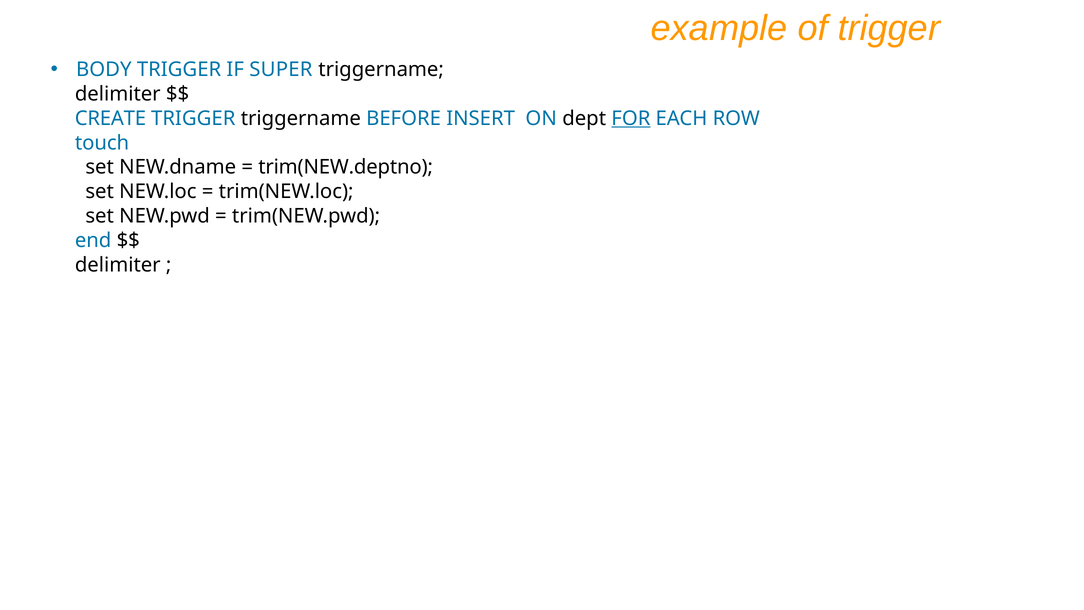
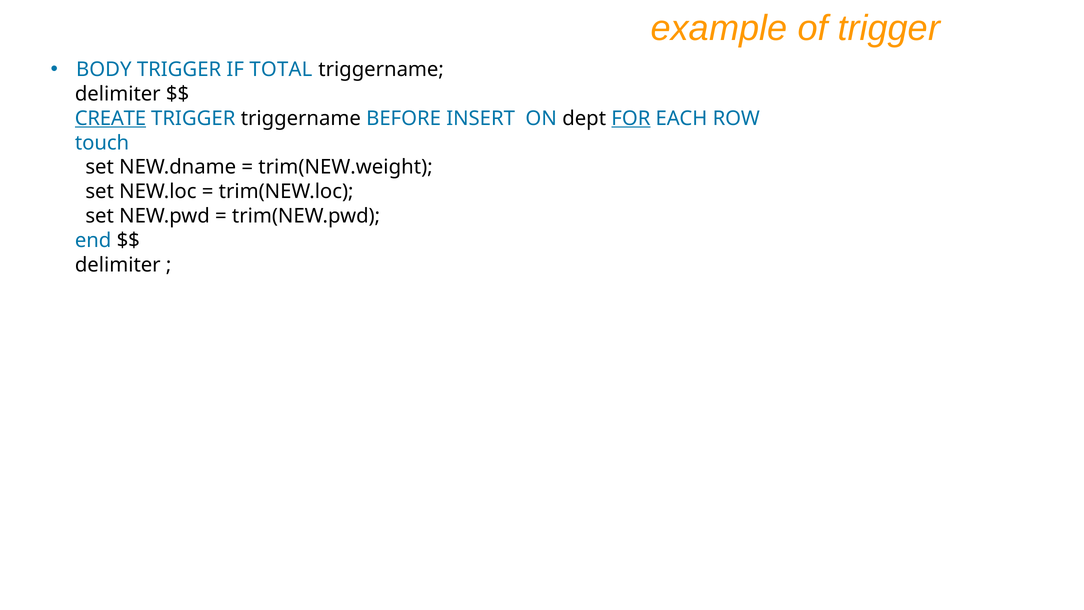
SUPER: SUPER -> TOTAL (281, 70)
CREATE underline: none -> present (110, 118)
trim(NEW.deptno: trim(NEW.deptno -> trim(NEW.weight (346, 167)
